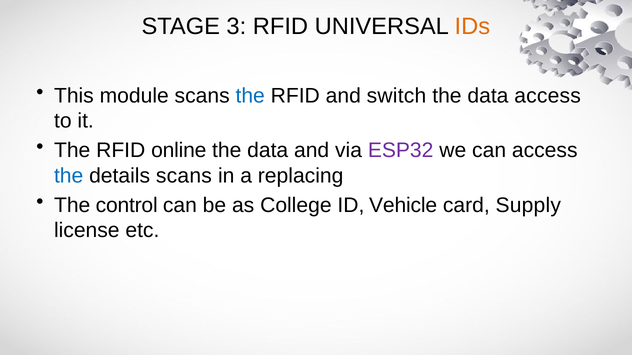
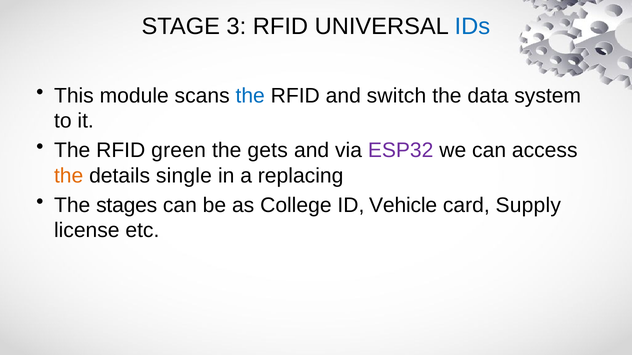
IDs colour: orange -> blue (472, 27)
data access: access -> system (548, 96)
online: online -> green (179, 151)
data: data -> gets (268, 151)
the colour: blue -> orange (69, 176)
details scans: scans -> single (184, 176)
control: control -> stages (127, 205)
